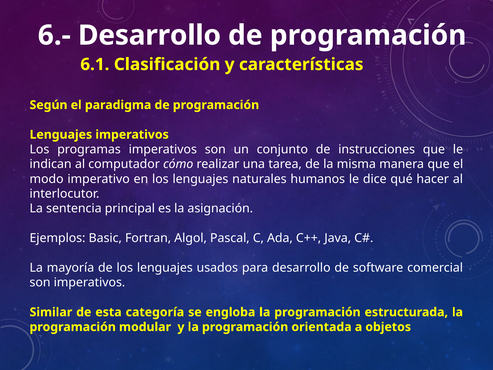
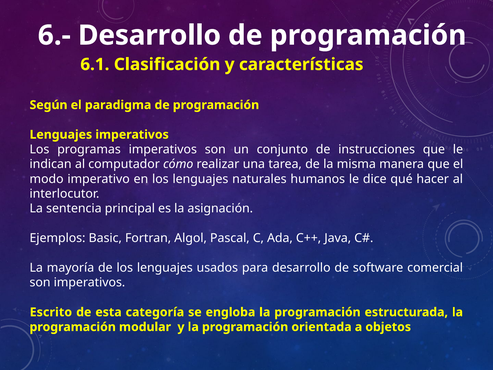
Similar: Similar -> Escrito (51, 312)
